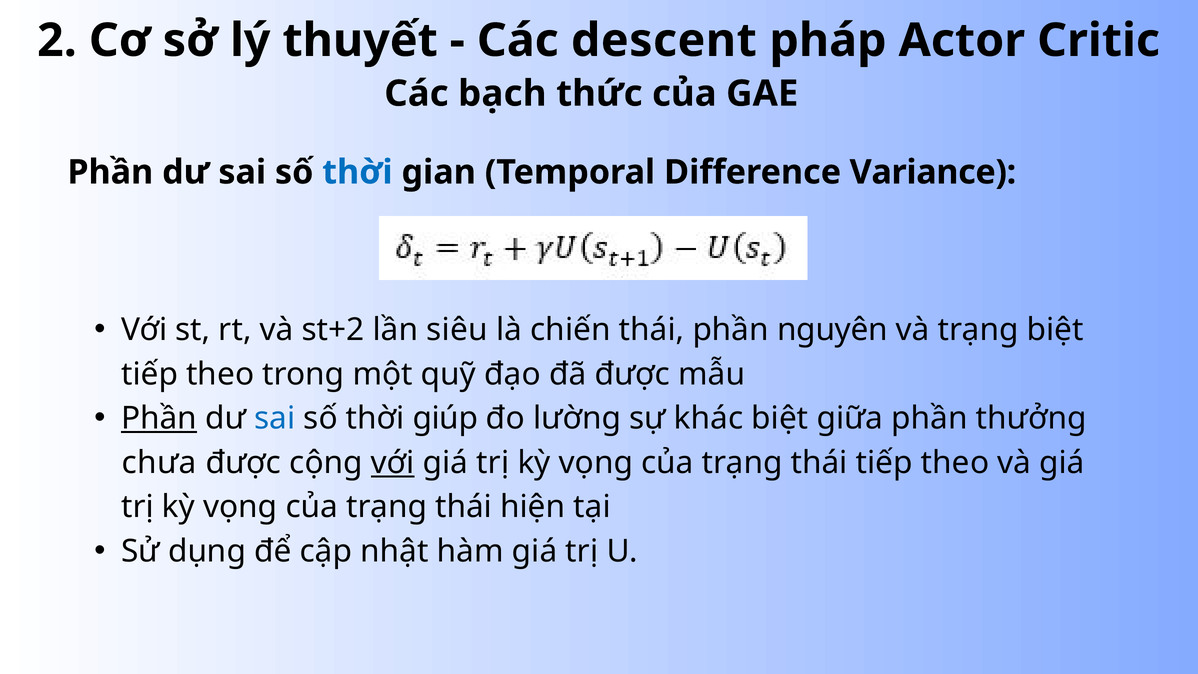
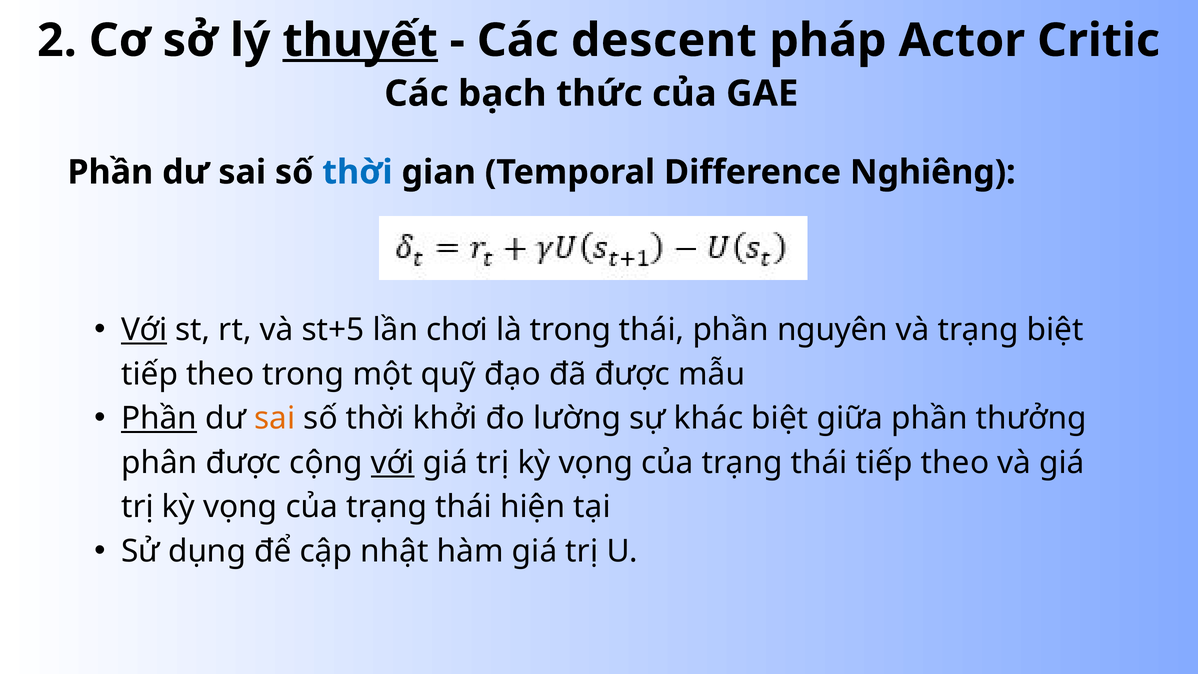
thuyết underline: none -> present (360, 41)
Variance: Variance -> Nghiêng (933, 172)
Với underline: none -> present (144, 330)
st+2: st+2 -> st+5 (333, 330)
siêu: siêu -> chơi (457, 330)
là chiến: chiến -> trọng (571, 330)
sai colour: blue -> orange (275, 418)
giúp: giúp -> khởi (445, 418)
chưa: chưa -> phân (159, 463)
